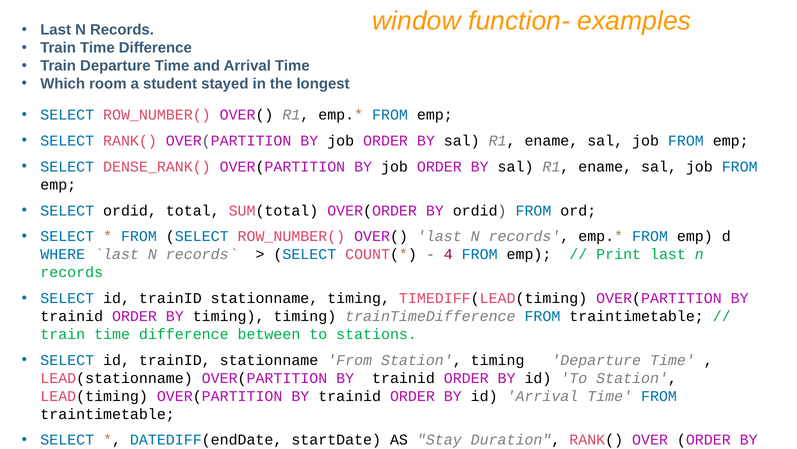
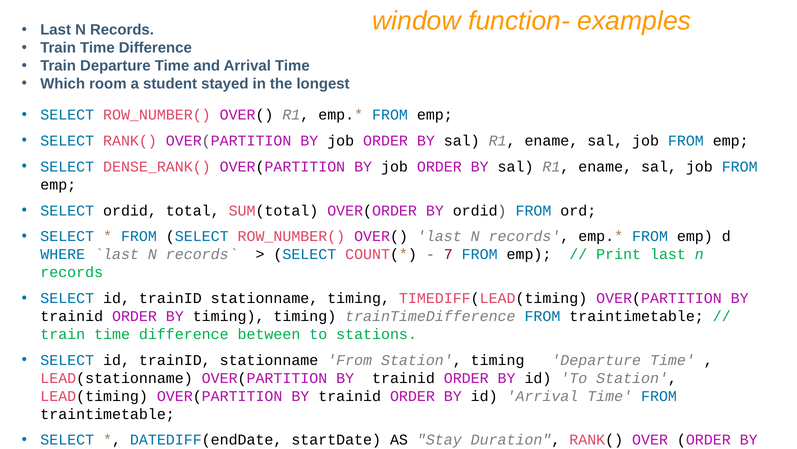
4: 4 -> 7 (448, 254)
